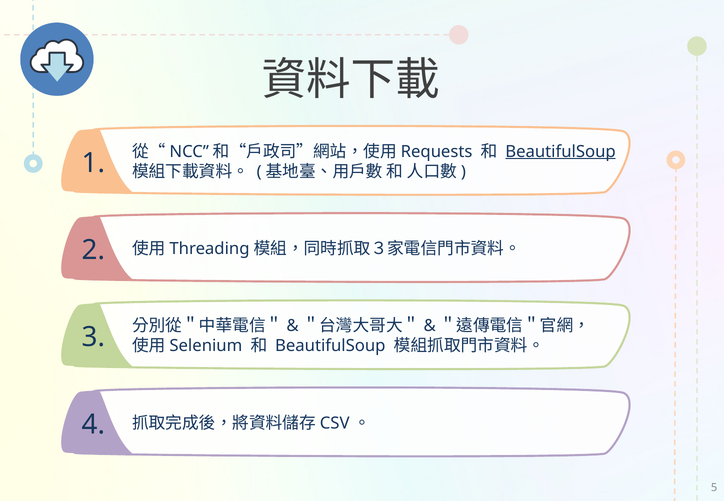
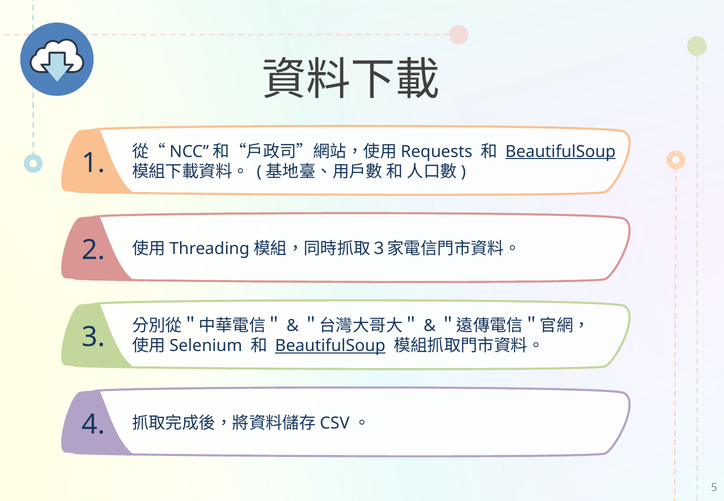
BeautifulSoup underline: none -> present (330, 346)
